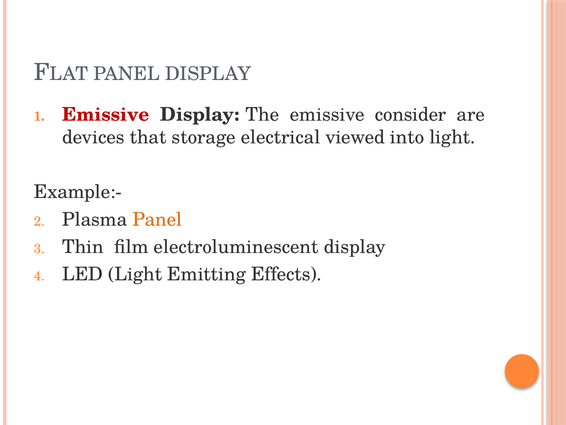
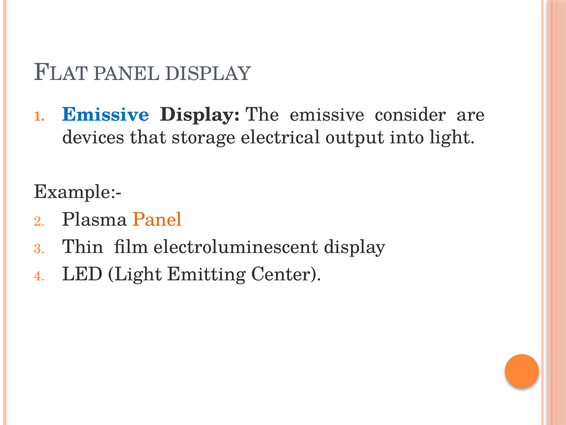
Emissive colour: red -> blue (106, 114)
viewed: viewed -> output (355, 137)
Effects: Effects -> Center (286, 274)
